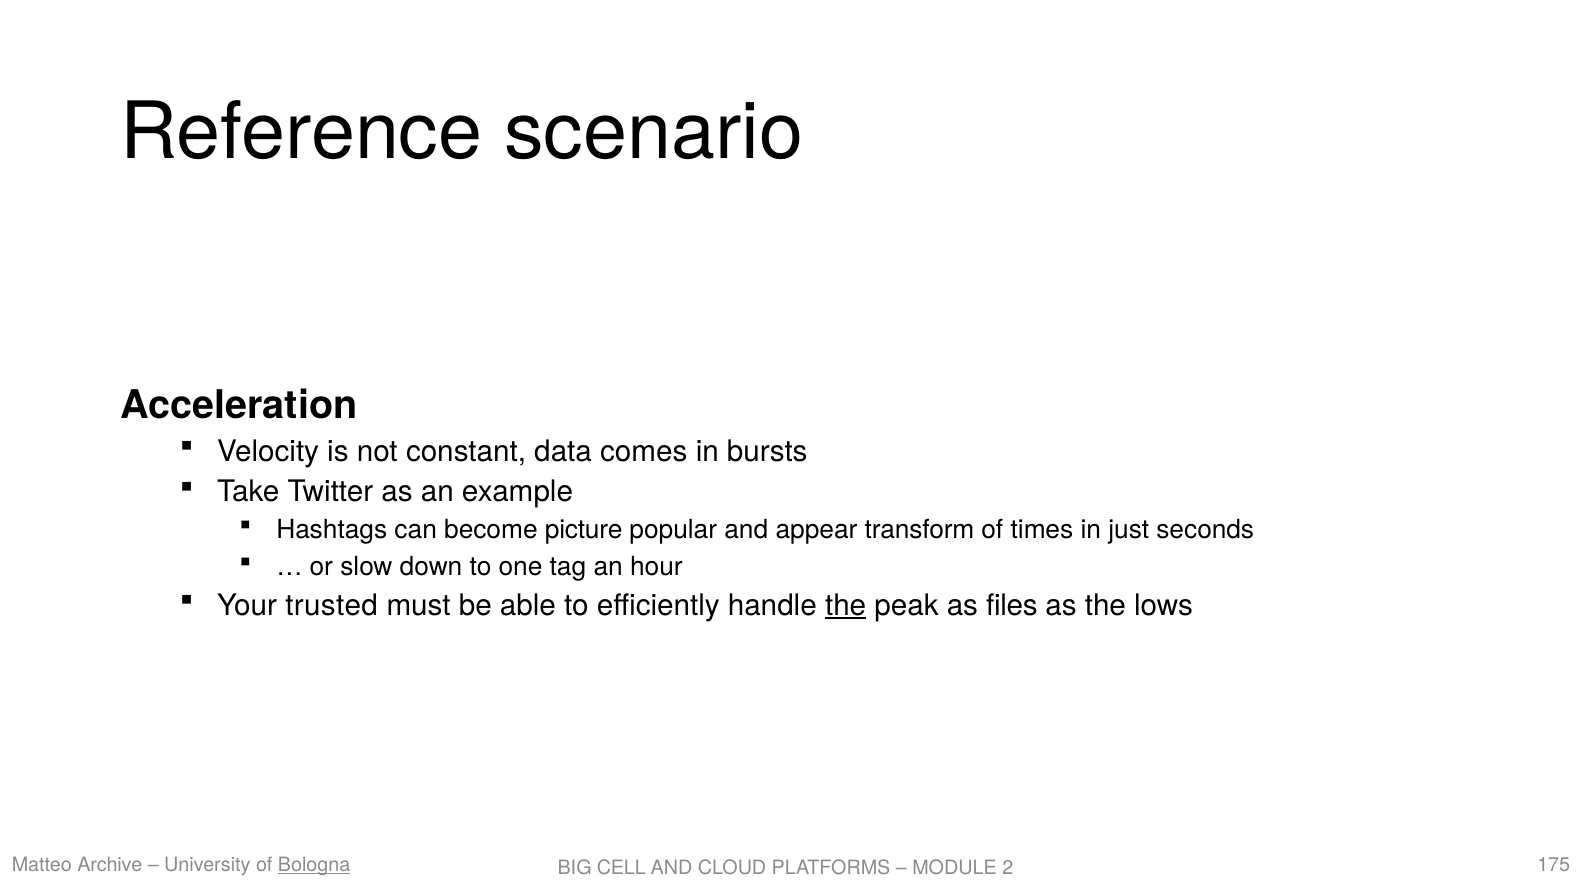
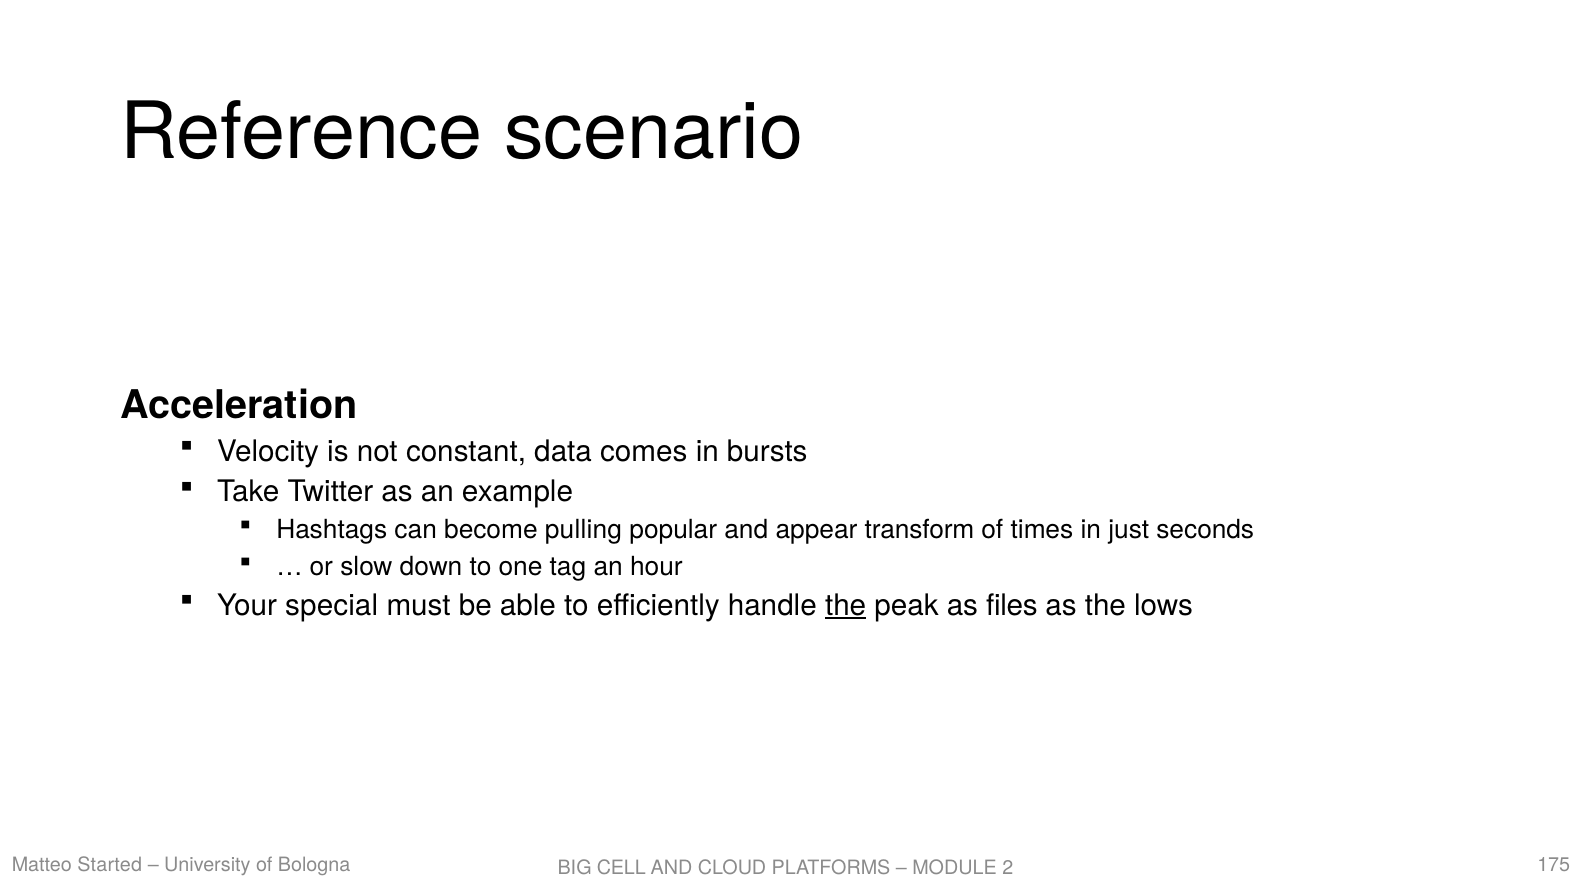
picture: picture -> pulling (583, 530)
trusted: trusted -> special (332, 605)
Archive: Archive -> Started (110, 865)
Bologna underline: present -> none (314, 865)
